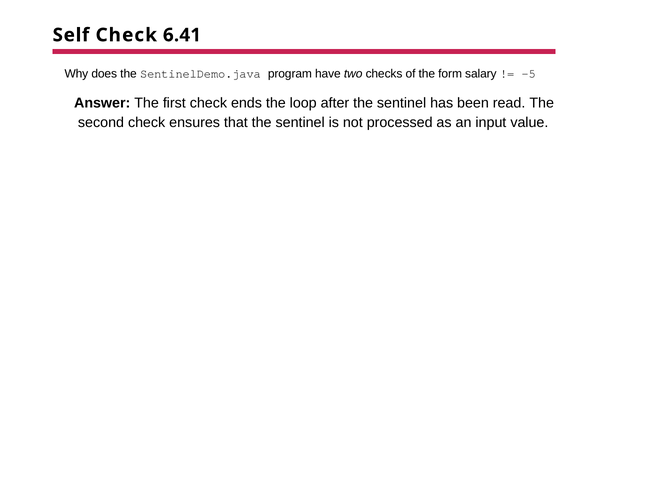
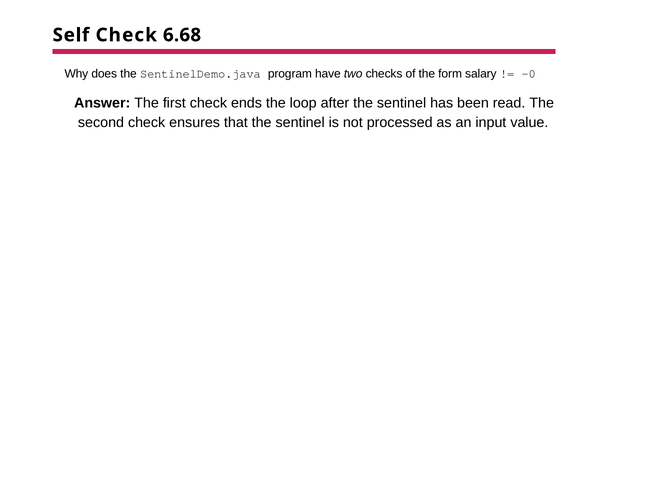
6.41: 6.41 -> 6.68 (182, 35)
-5: -5 -> -0 (529, 74)
